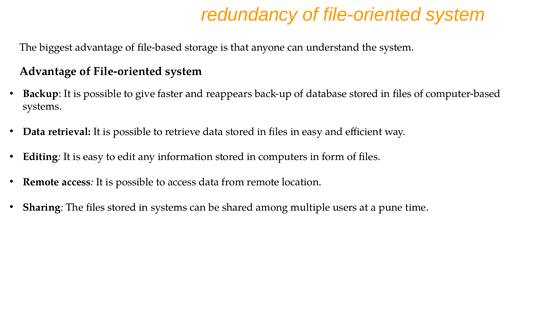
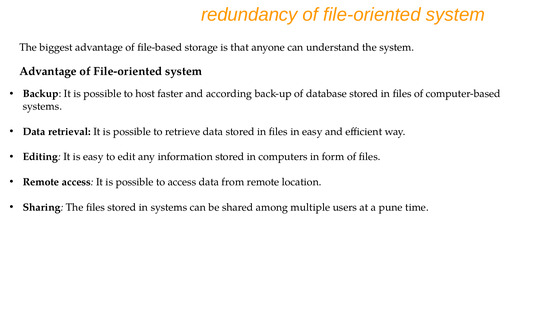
give: give -> host (145, 94)
reappears: reappears -> according (229, 94)
